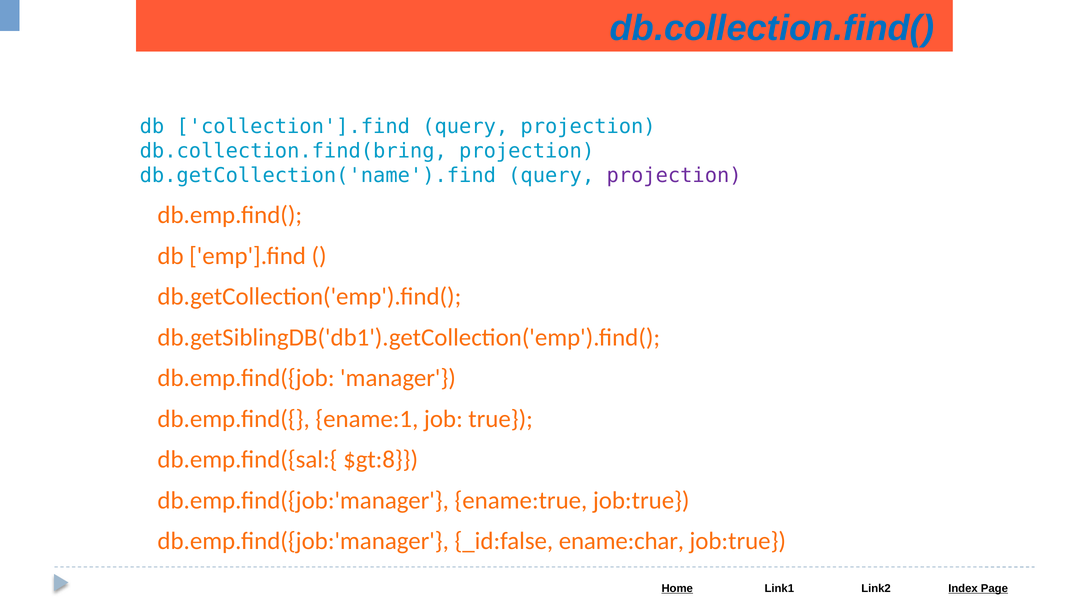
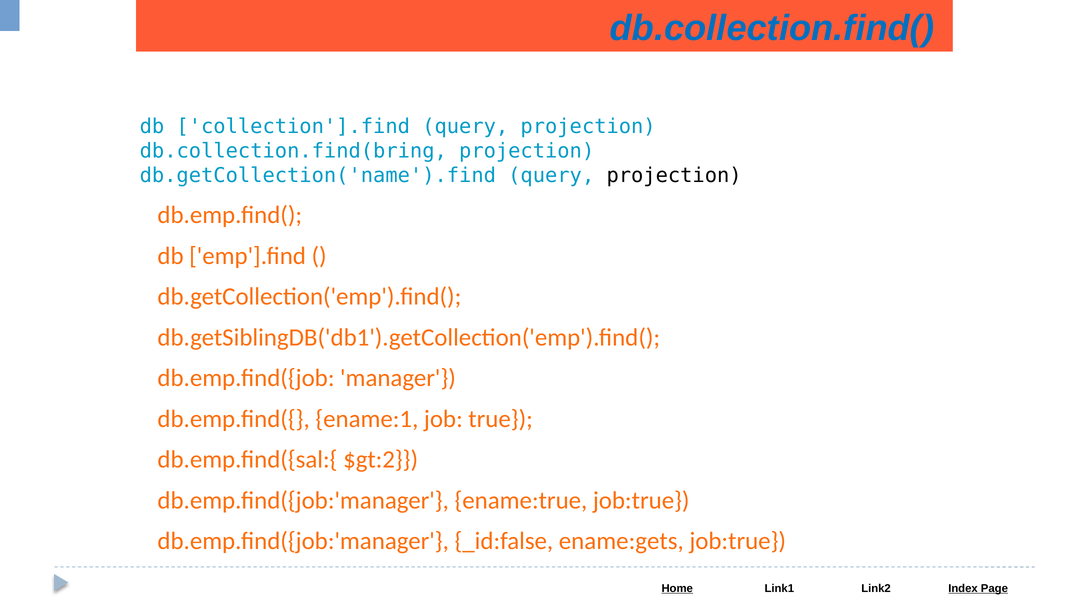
projection colour: purple -> black (674, 176)
$gt:8: $gt:8 -> $gt:2 (381, 460)
ename:char: ename:char -> ename:gets (621, 542)
